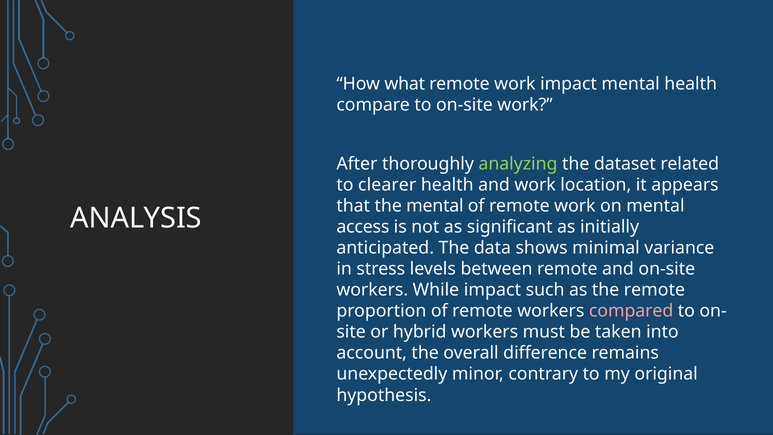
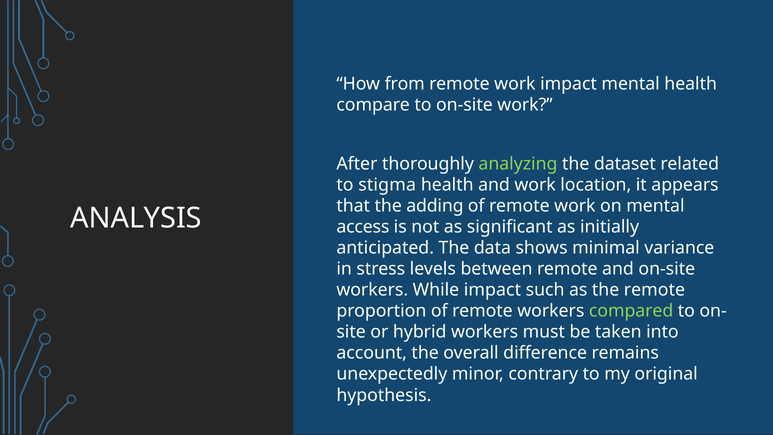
what: what -> from (405, 84)
clearer: clearer -> stigma (387, 185)
the mental: mental -> adding (435, 206)
compared colour: pink -> light green (631, 311)
